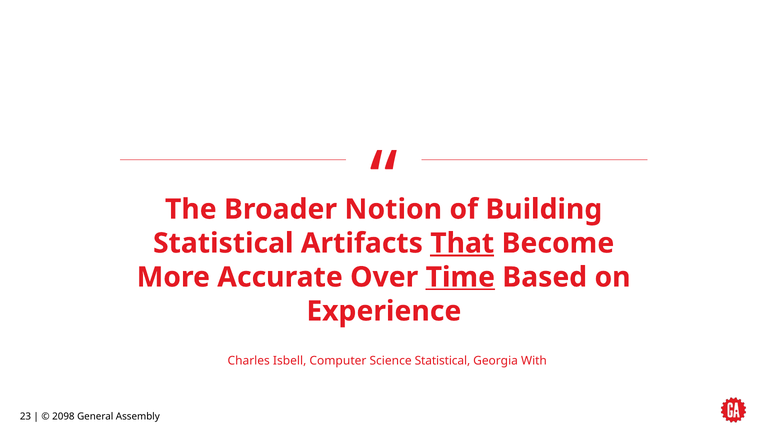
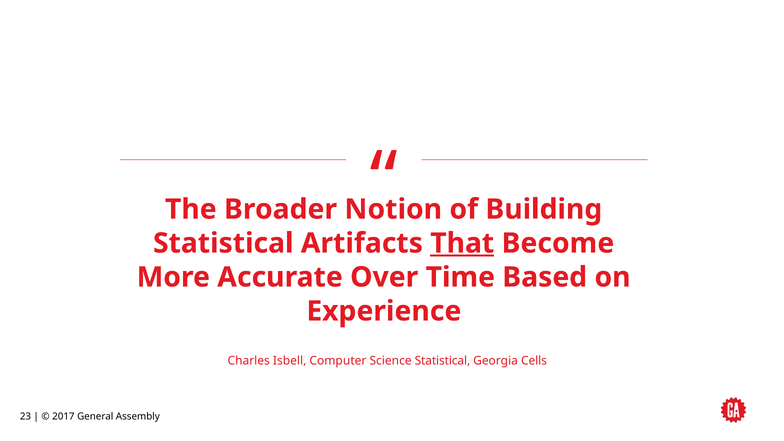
Time underline: present -> none (460, 277)
With: With -> Cells (534, 361)
2098: 2098 -> 2017 (63, 417)
